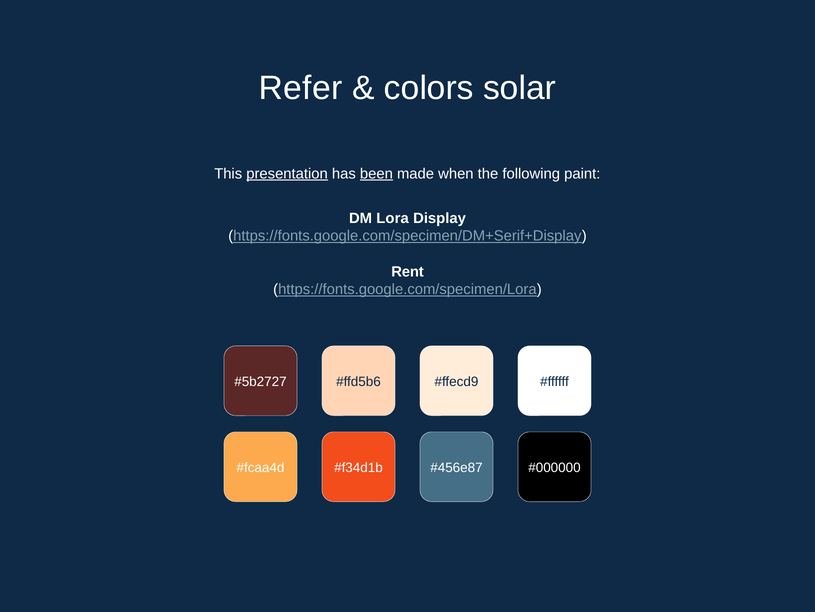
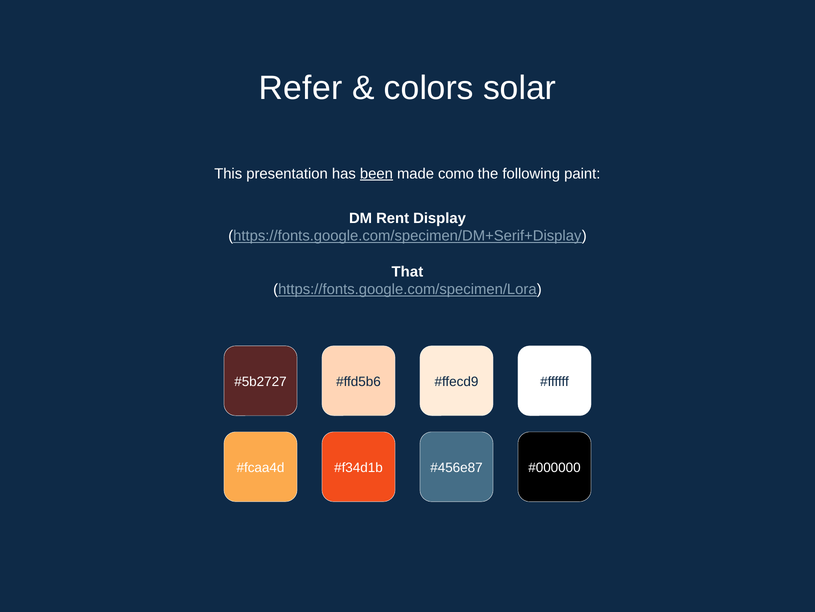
presentation underline: present -> none (287, 173)
when: when -> como (456, 173)
Lora: Lora -> Rent (393, 218)
Rent: Rent -> That (407, 271)
